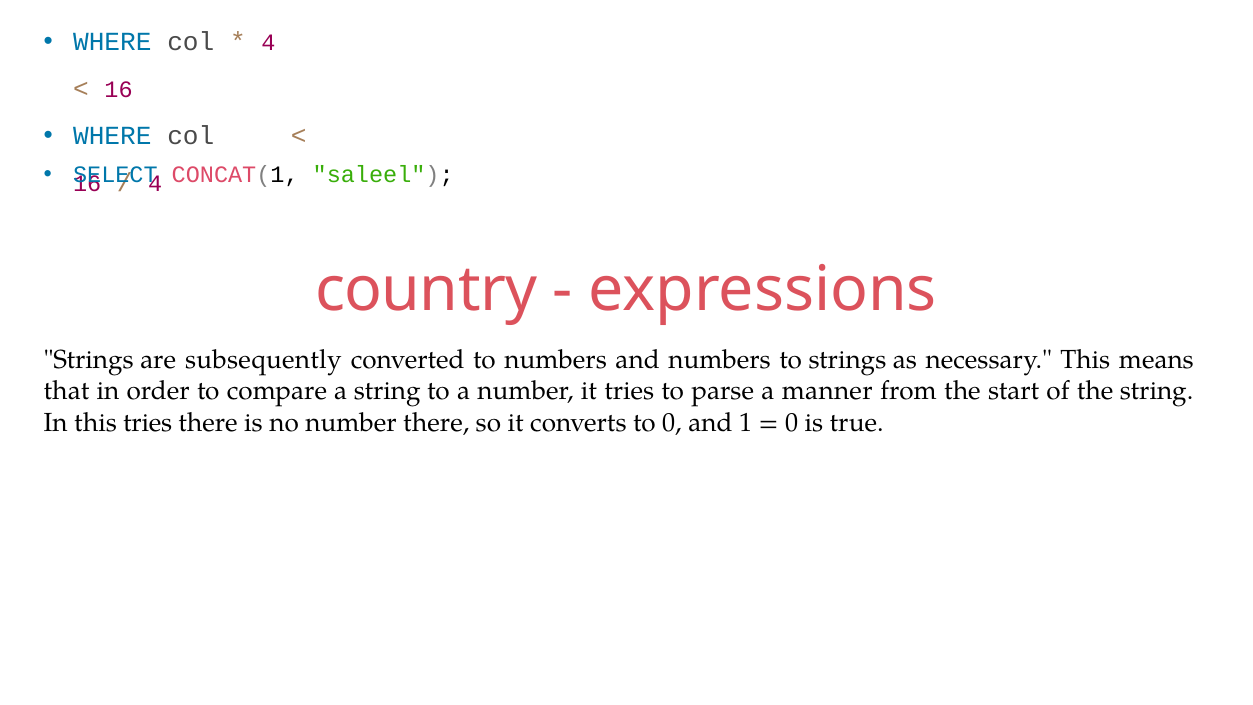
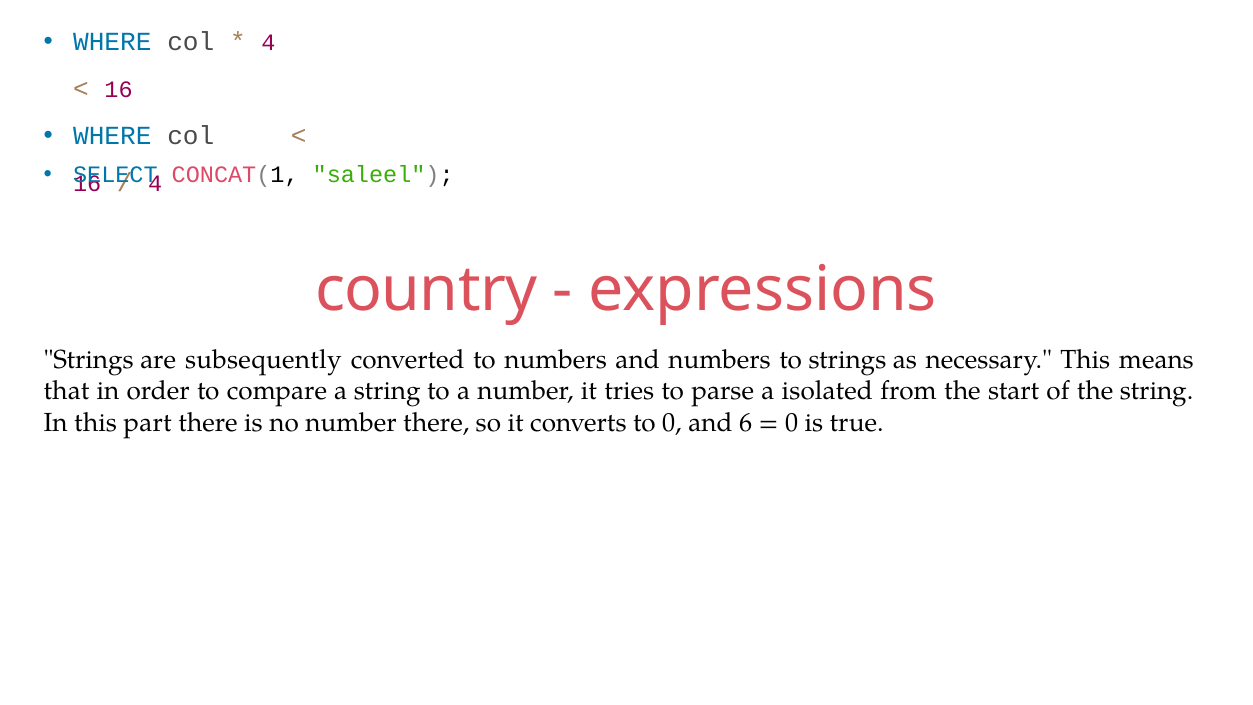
manner: manner -> isolated (827, 391)
this tries: tries -> part (147, 423)
1: 1 -> 6 (746, 423)
